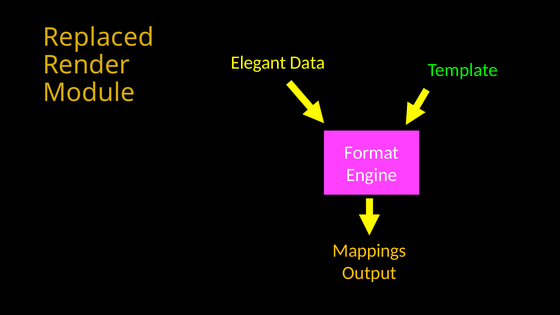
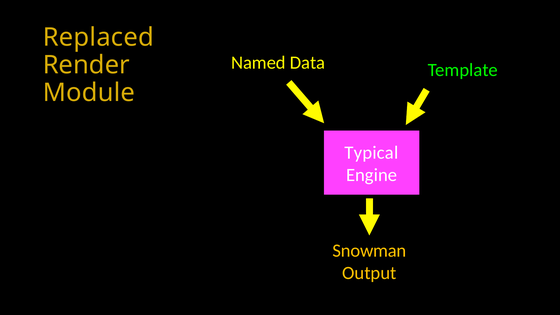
Elegant: Elegant -> Named (258, 63)
Format: Format -> Typical (371, 153)
Mappings: Mappings -> Snowman (369, 251)
